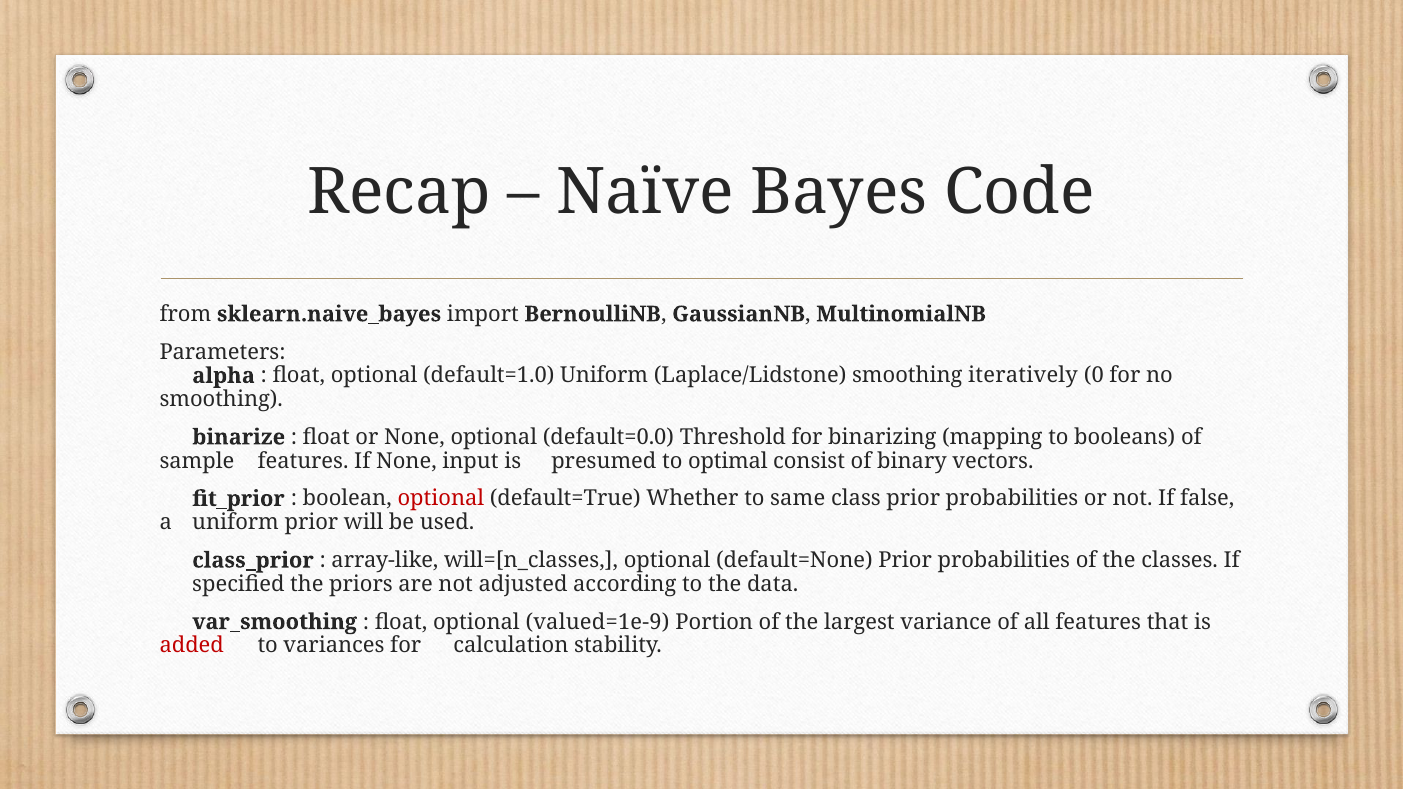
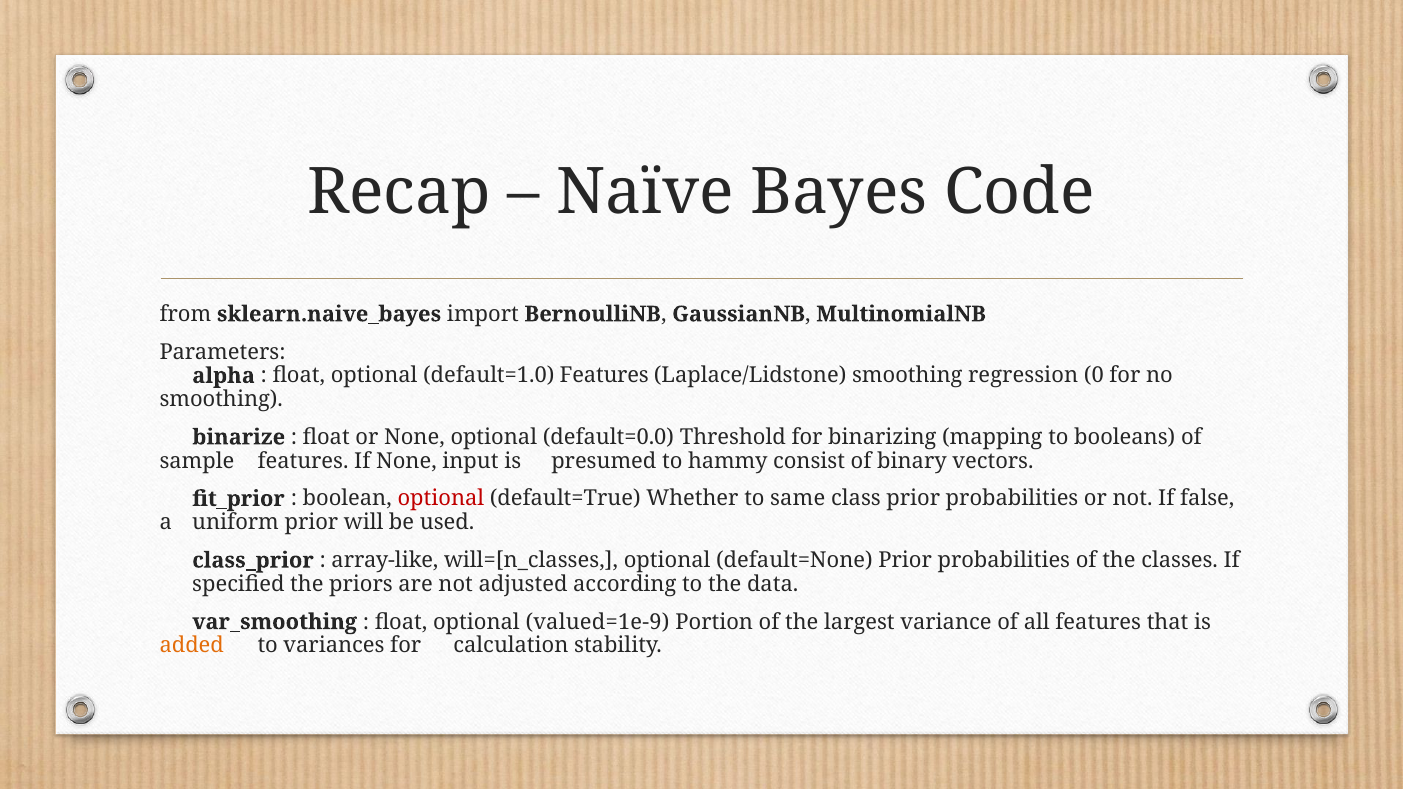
default=1.0 Uniform: Uniform -> Features (604, 376)
iteratively: iteratively -> regression (1023, 376)
optimal: optimal -> hammy (728, 461)
added colour: red -> orange (192, 646)
